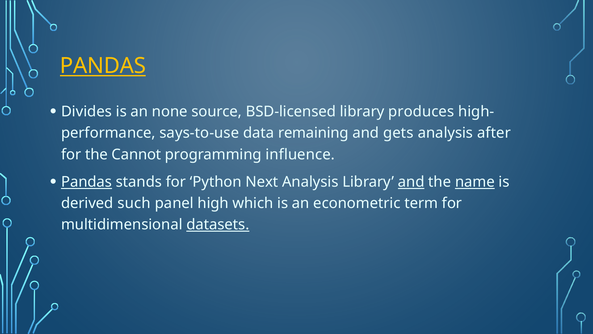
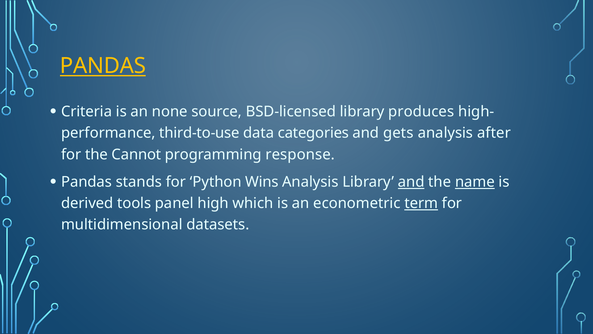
Divides: Divides -> Criteria (87, 112)
says-to-use: says-to-use -> third-to-use (199, 133)
remaining: remaining -> categories (313, 133)
influence: influence -> response (300, 154)
Pandas underline: present -> none (87, 182)
Next: Next -> Wins (262, 182)
such: such -> tools (134, 203)
term underline: none -> present (421, 203)
datasets underline: present -> none (218, 224)
